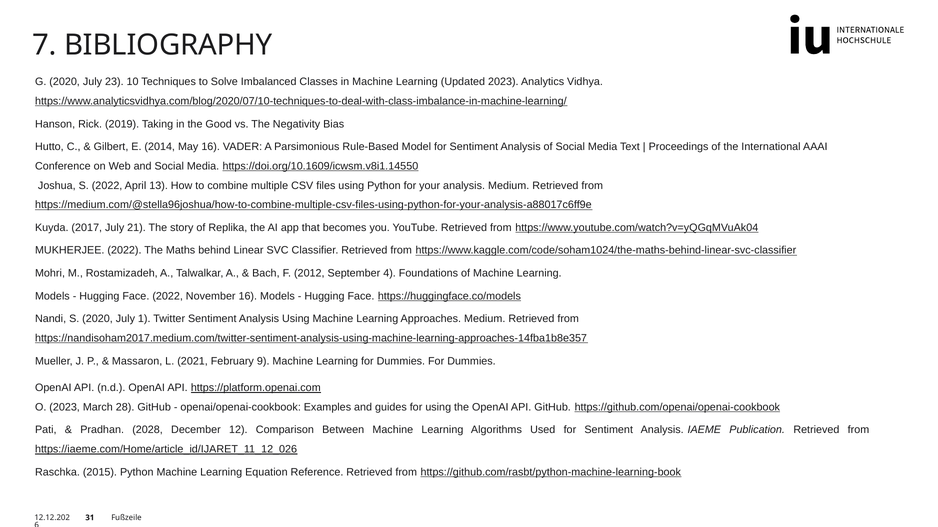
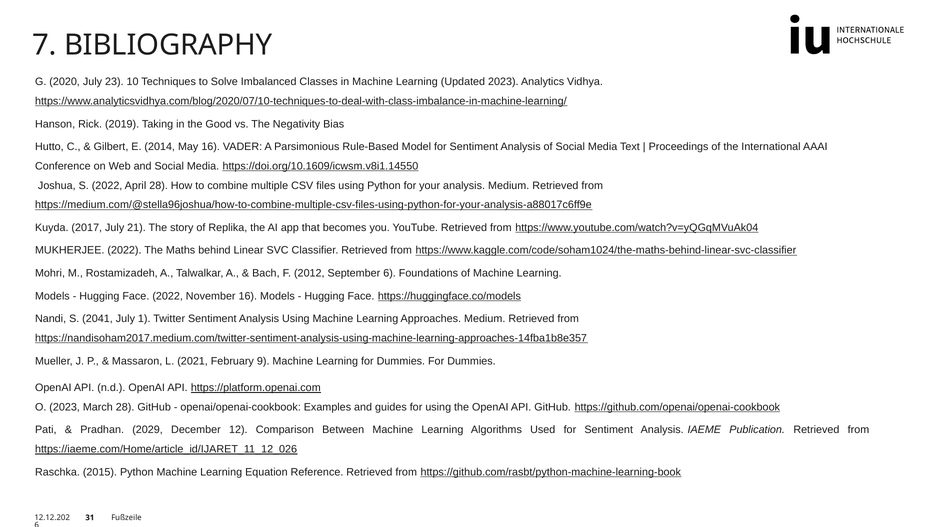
April 13: 13 -> 28 (159, 186)
September 4: 4 -> 6 (390, 274)
S 2020: 2020 -> 2041 (98, 319)
2028: 2028 -> 2029 (148, 430)
